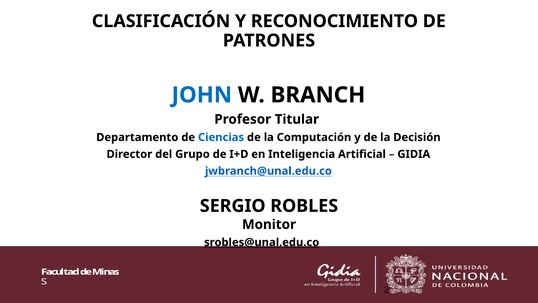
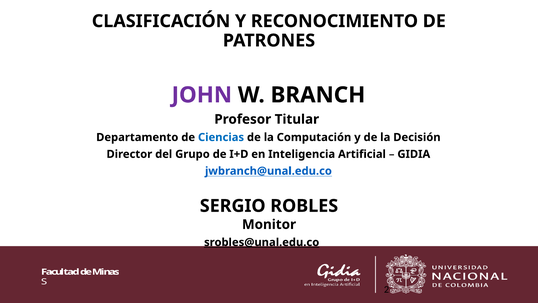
JOHN colour: blue -> purple (202, 95)
